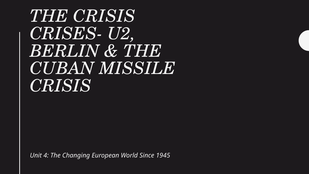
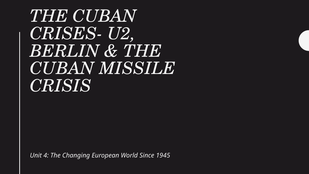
CRISIS: CRISIS -> CUBAN (105, 16)
